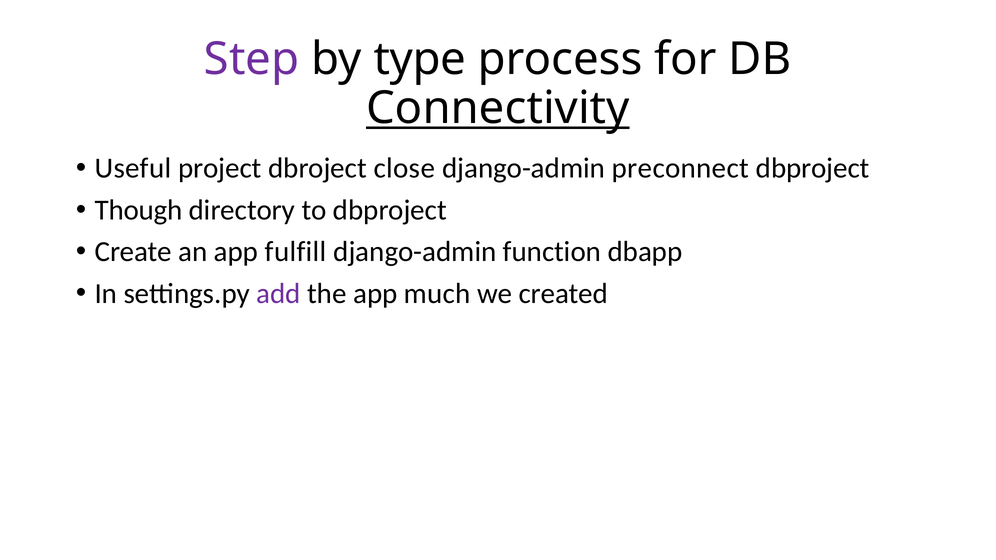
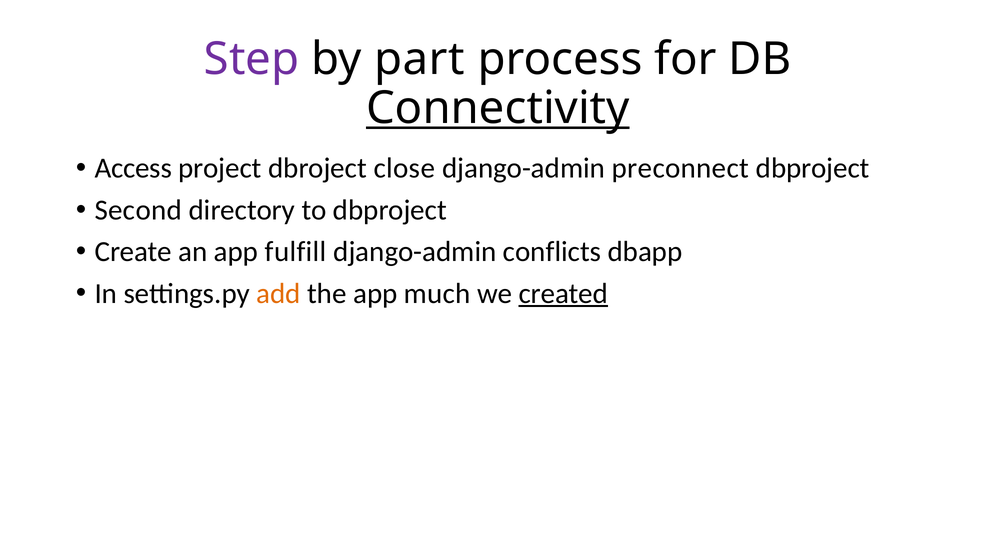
type: type -> part (419, 59)
Useful: Useful -> Access (133, 168)
Though: Though -> Second (138, 210)
function: function -> conflicts (552, 252)
add colour: purple -> orange (279, 294)
created underline: none -> present (563, 294)
